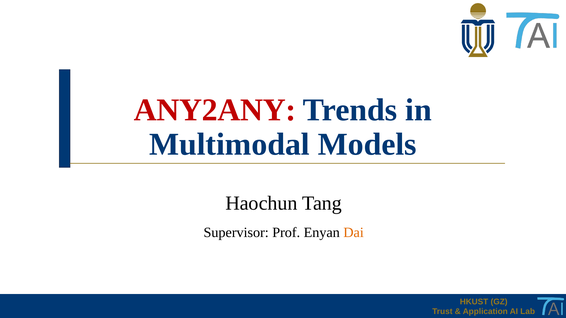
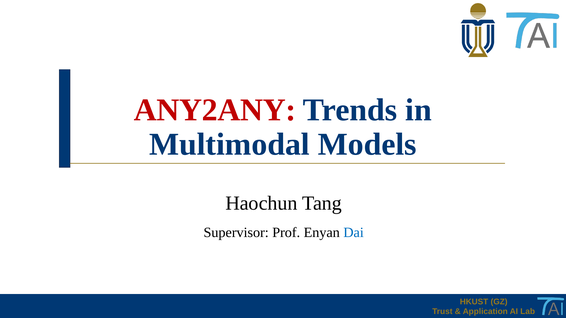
Dai colour: orange -> blue (354, 233)
